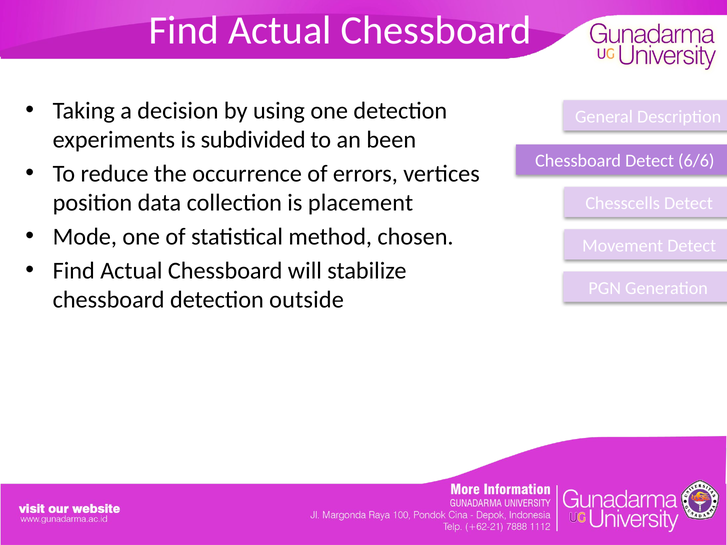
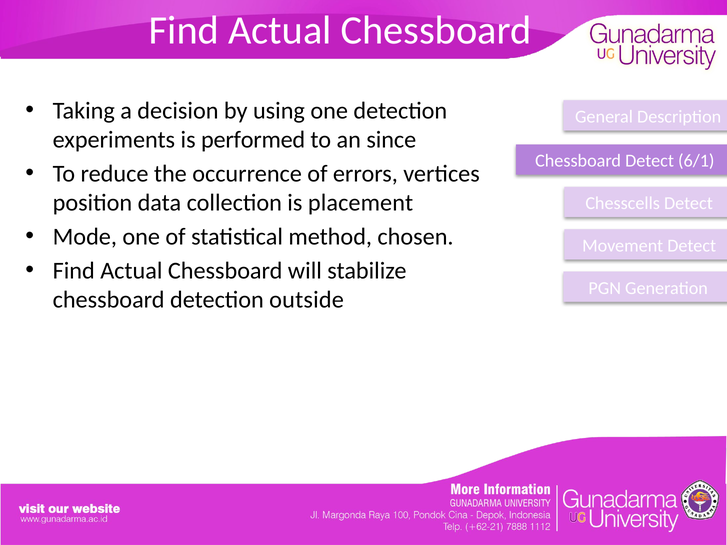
subdivided: subdivided -> performed (253, 140)
been: been -> since (391, 140)
6/6: 6/6 -> 6/1 (696, 161)
